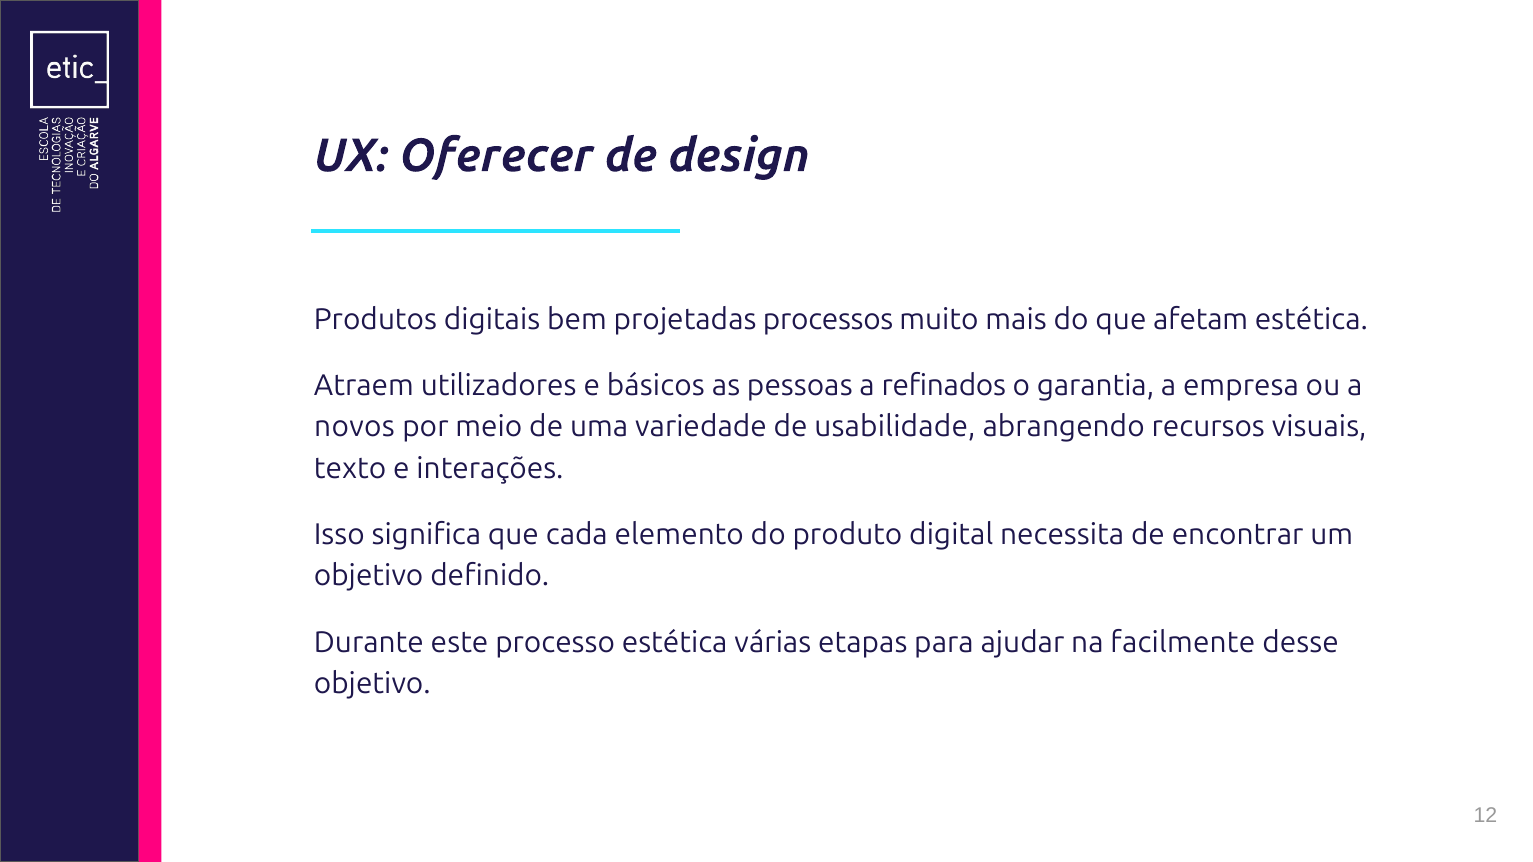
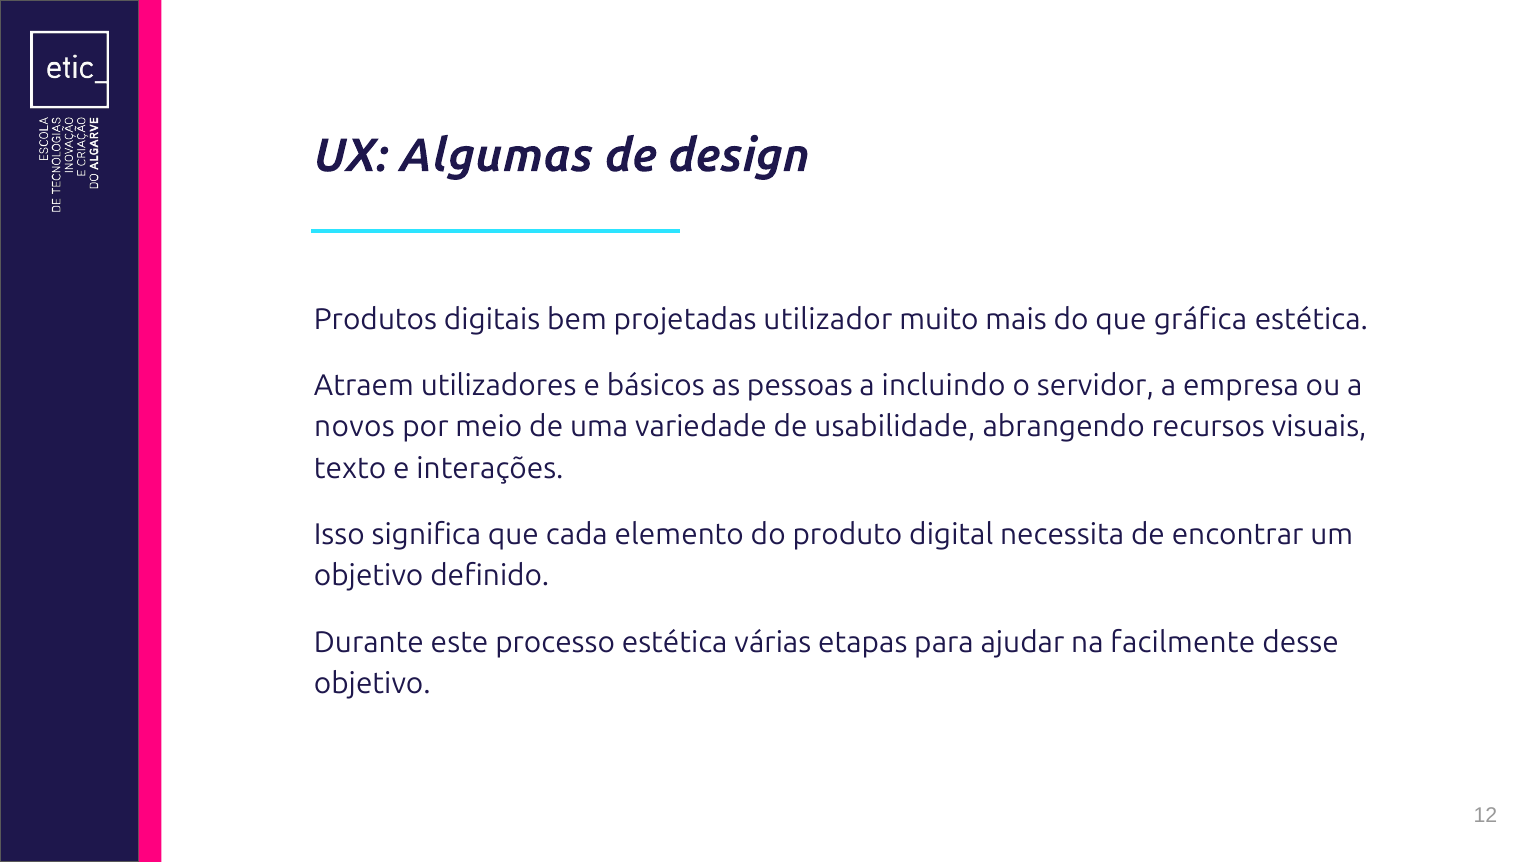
Oferecer: Oferecer -> Algumas (496, 156)
processos: processos -> utilizador (828, 320)
afetam: afetam -> gráfica (1200, 320)
refinados: refinados -> incluindo (944, 386)
garantia: garantia -> servidor (1095, 386)
